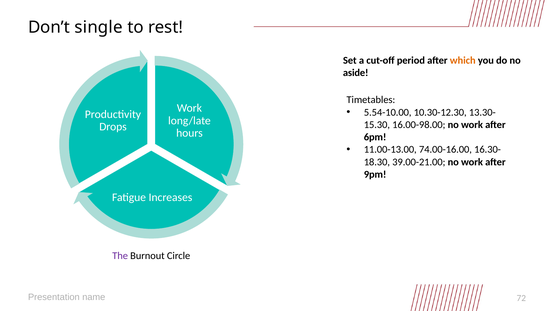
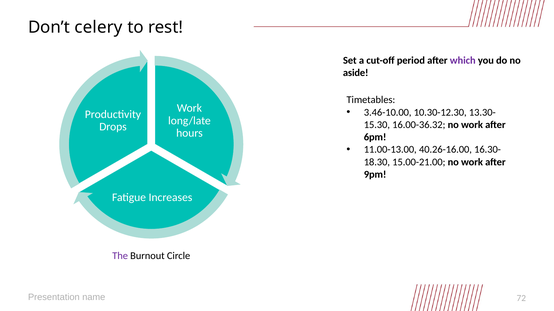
single: single -> celery (99, 27)
which colour: orange -> purple (463, 60)
5.54-10.00: 5.54-10.00 -> 3.46-10.00 (388, 112)
16.00-98.00: 16.00-98.00 -> 16.00-36.32 (419, 125)
74.00-16.00: 74.00-16.00 -> 40.26-16.00 (445, 150)
39.00-21.00: 39.00-21.00 -> 15.00-21.00 (419, 162)
